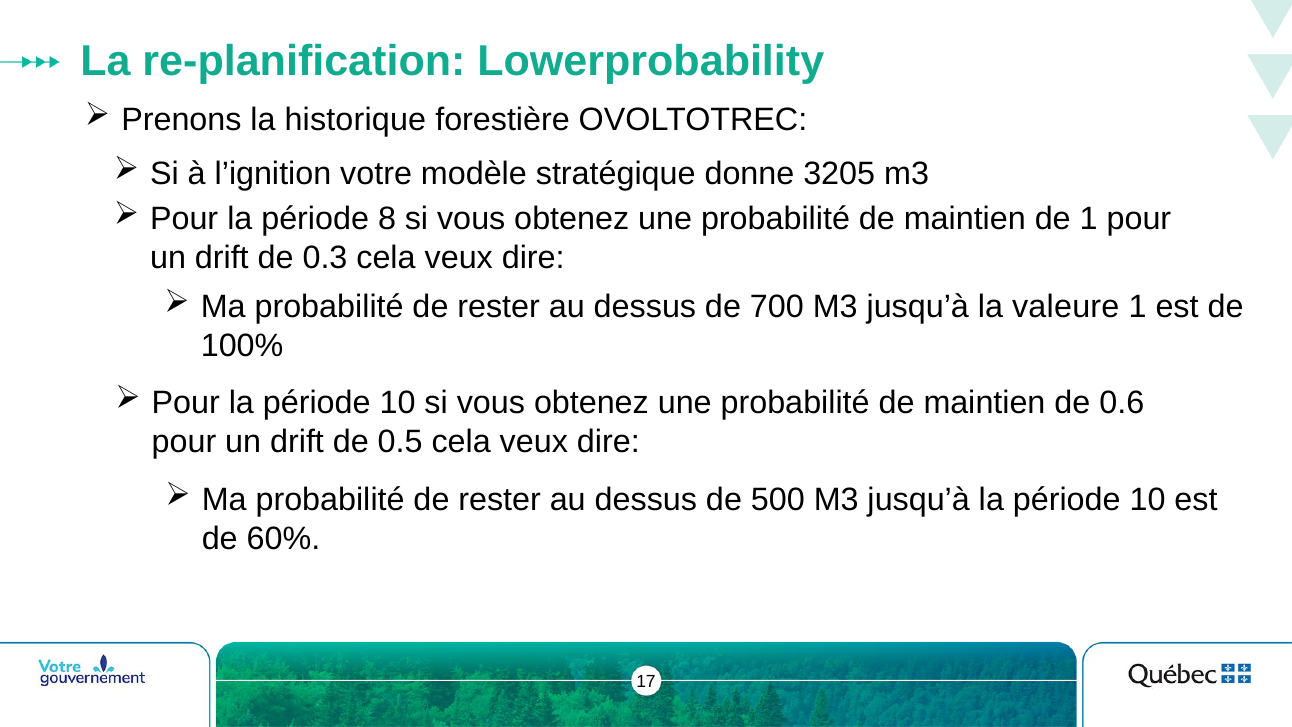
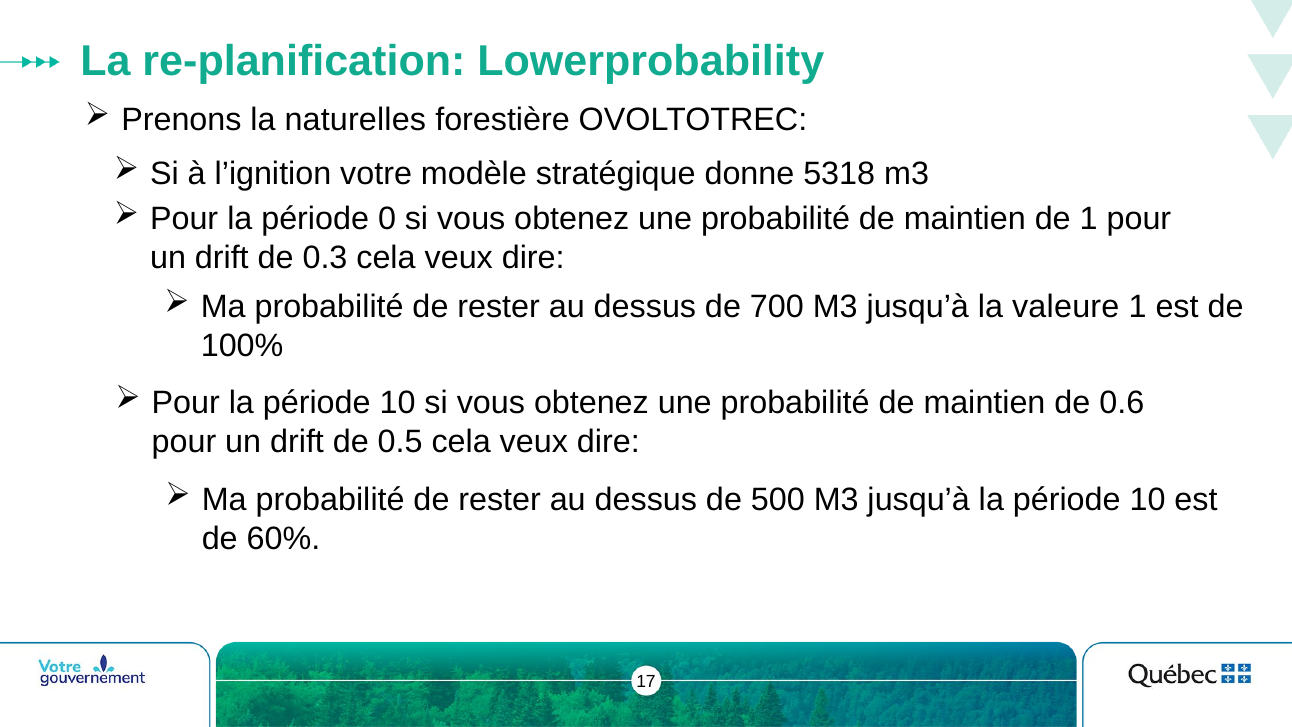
historique: historique -> naturelles (355, 120)
3205: 3205 -> 5318 (839, 174)
8: 8 -> 0 (387, 219)
